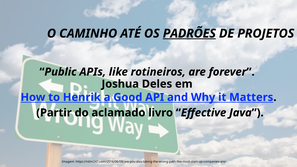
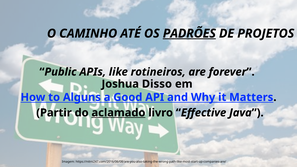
Deles: Deles -> Disso (157, 84)
Henrik: Henrik -> Alguns (82, 97)
aclamado underline: none -> present (118, 113)
